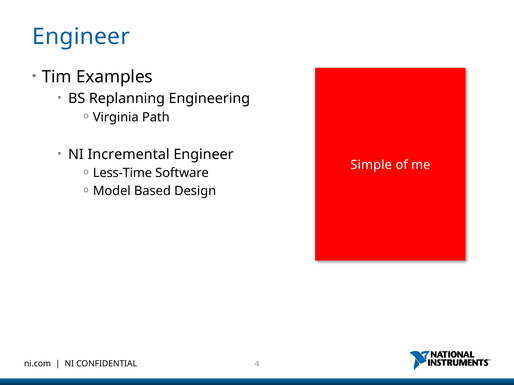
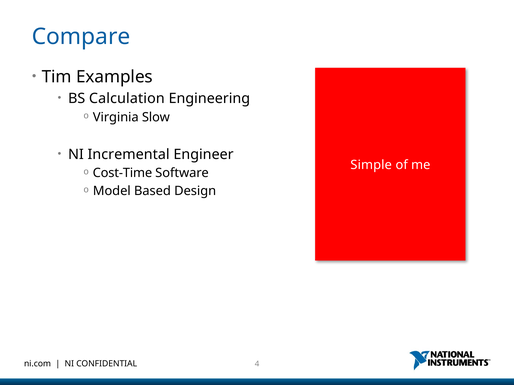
Engineer: Engineer -> Compare (81, 37)
Replanning: Replanning -> Calculation (127, 99)
Path: Path -> Slow (156, 117)
Less-Time: Less-Time -> Cost-Time (122, 173)
